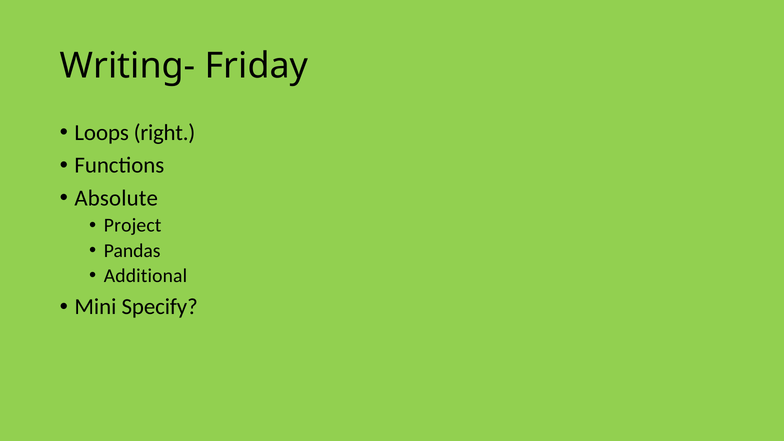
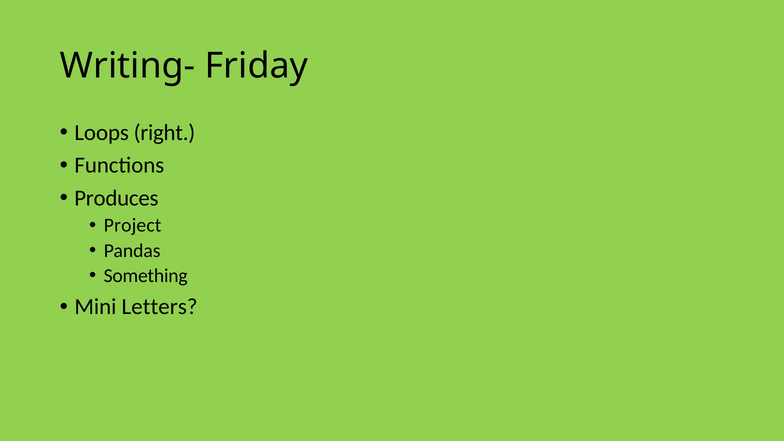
Absolute: Absolute -> Produces (116, 198)
Additional: Additional -> Something (146, 276)
Specify: Specify -> Letters (160, 307)
